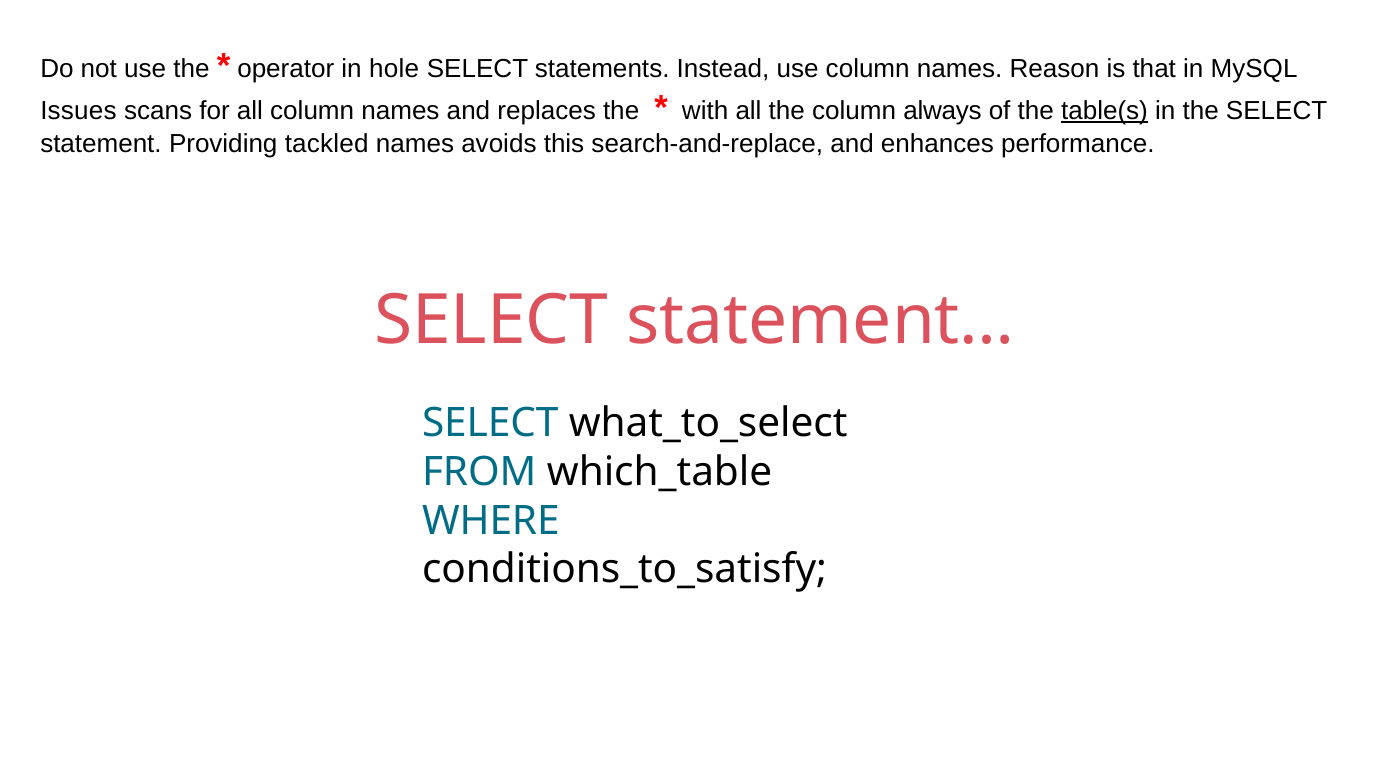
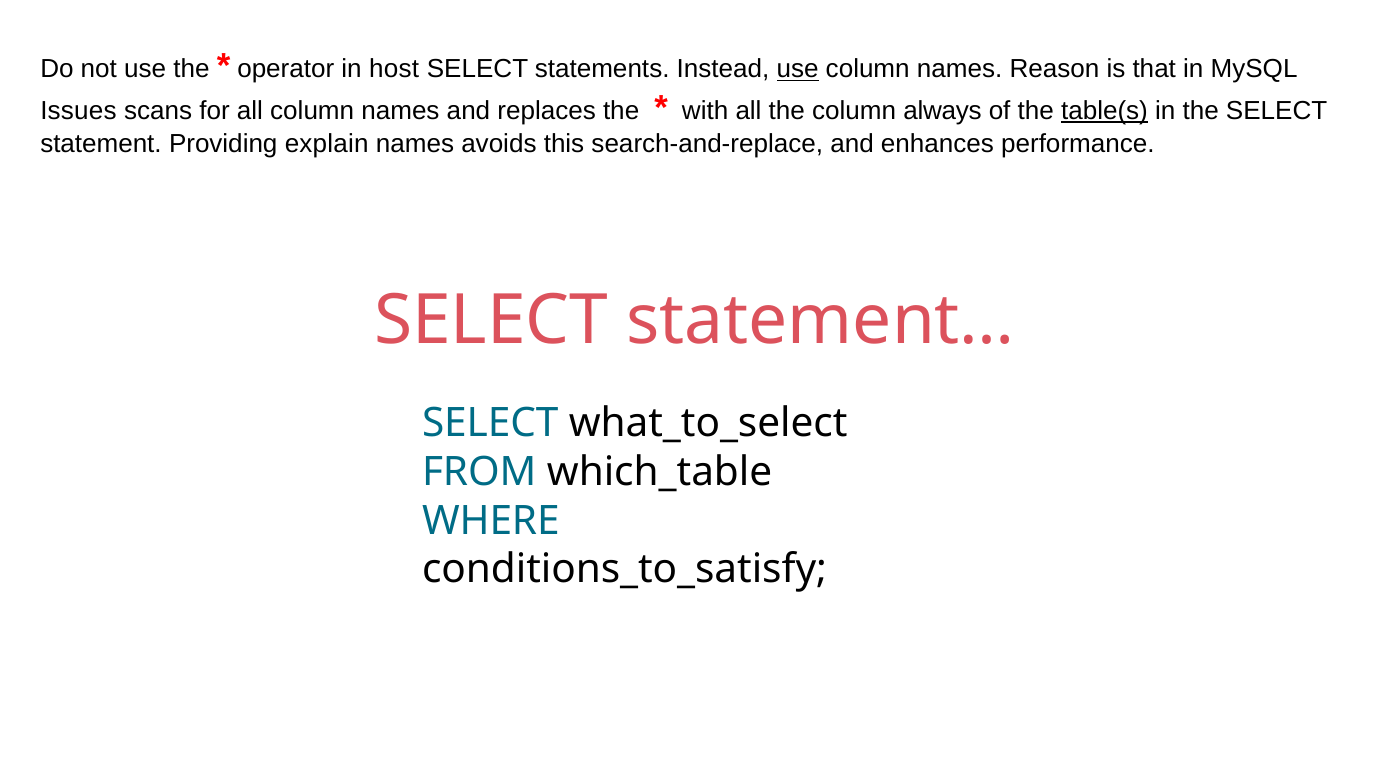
hole: hole -> host (394, 69)
use underline: none -> present (798, 69)
tackled: tackled -> explain (327, 144)
